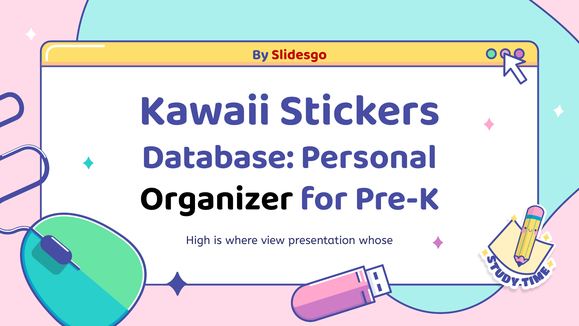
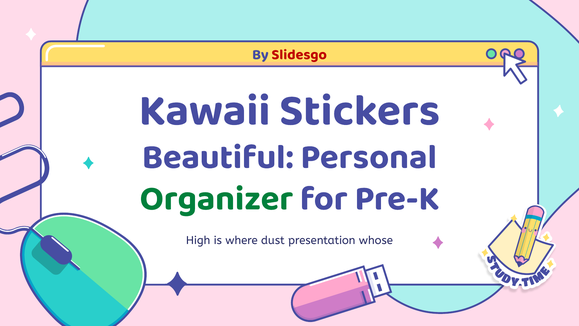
Database: Database -> Beautiful (218, 156)
Organizer colour: black -> green (216, 198)
view: view -> dust (273, 240)
